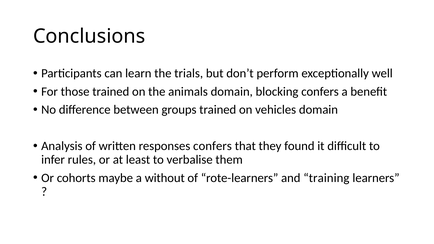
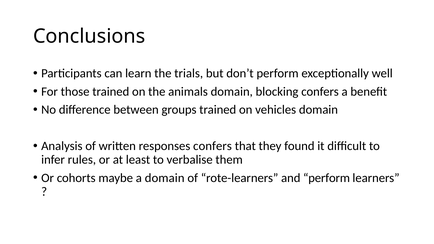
a without: without -> domain (165, 178)
and training: training -> perform (327, 178)
